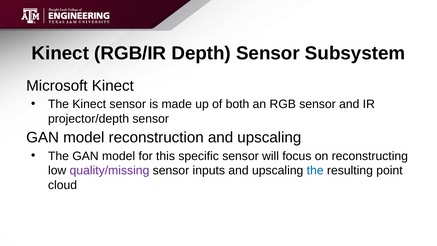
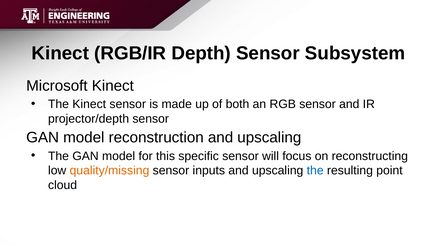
quality/missing colour: purple -> orange (109, 170)
